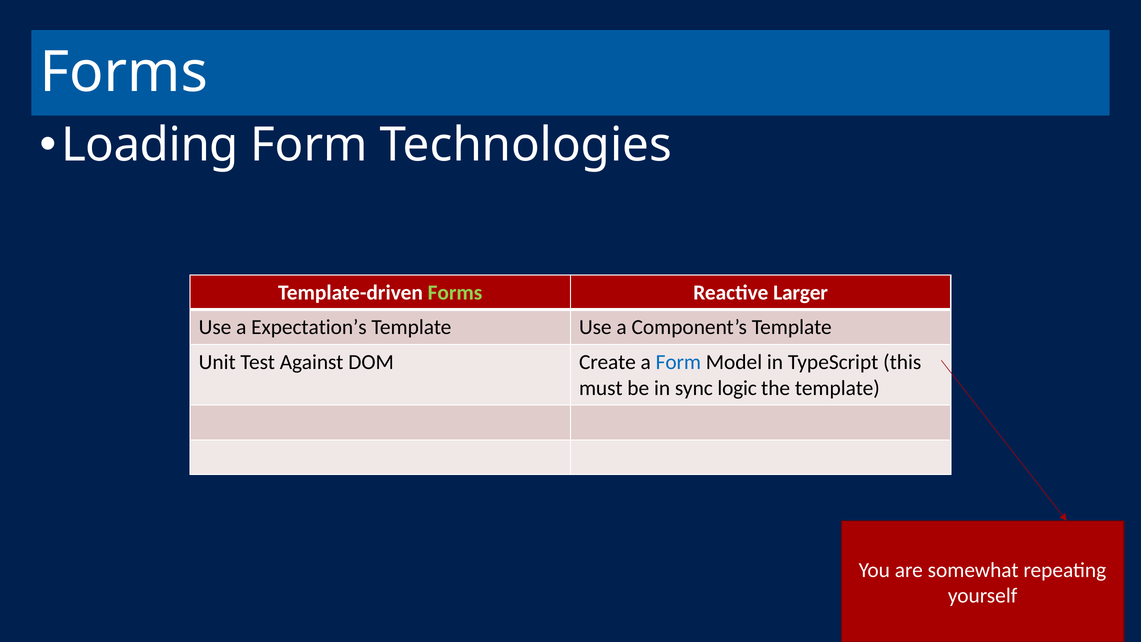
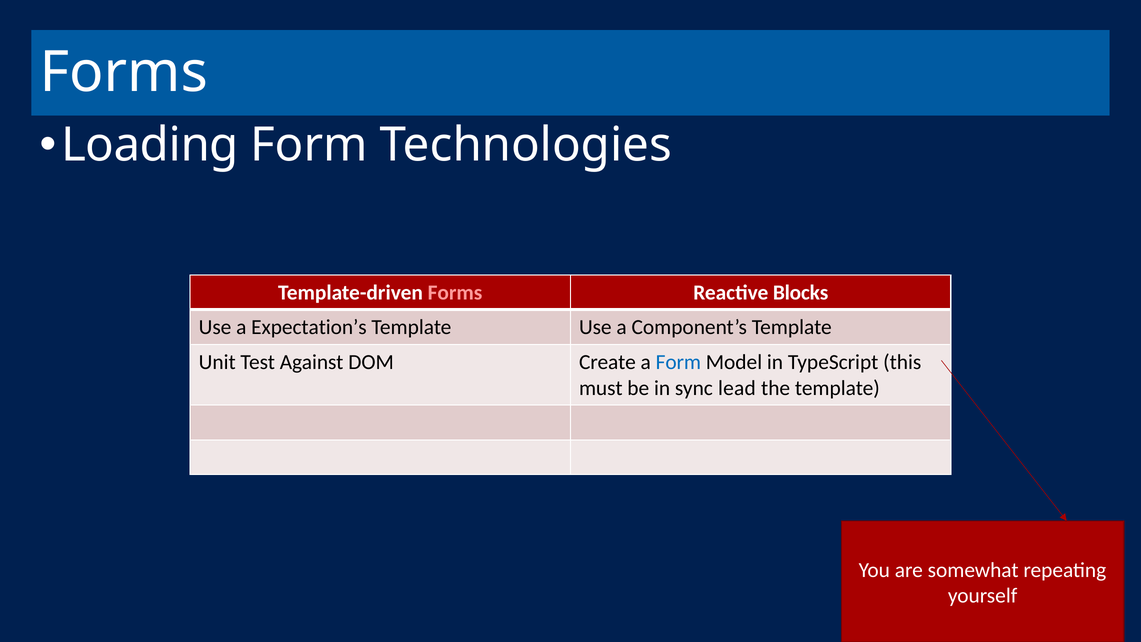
Forms colour: light green -> pink (455, 292)
Larger: Larger -> Blocks (801, 292)
logic: logic -> lead (737, 388)
